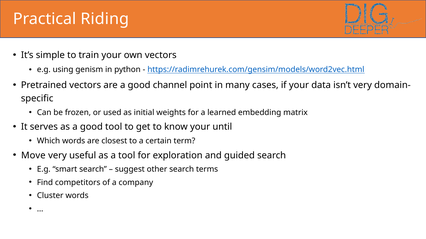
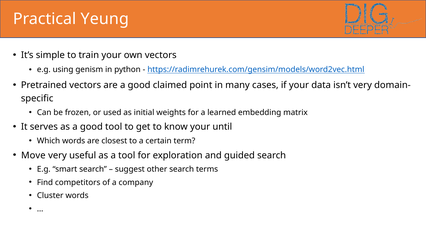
Riding: Riding -> Yeung (105, 19)
channel: channel -> claimed (170, 85)
